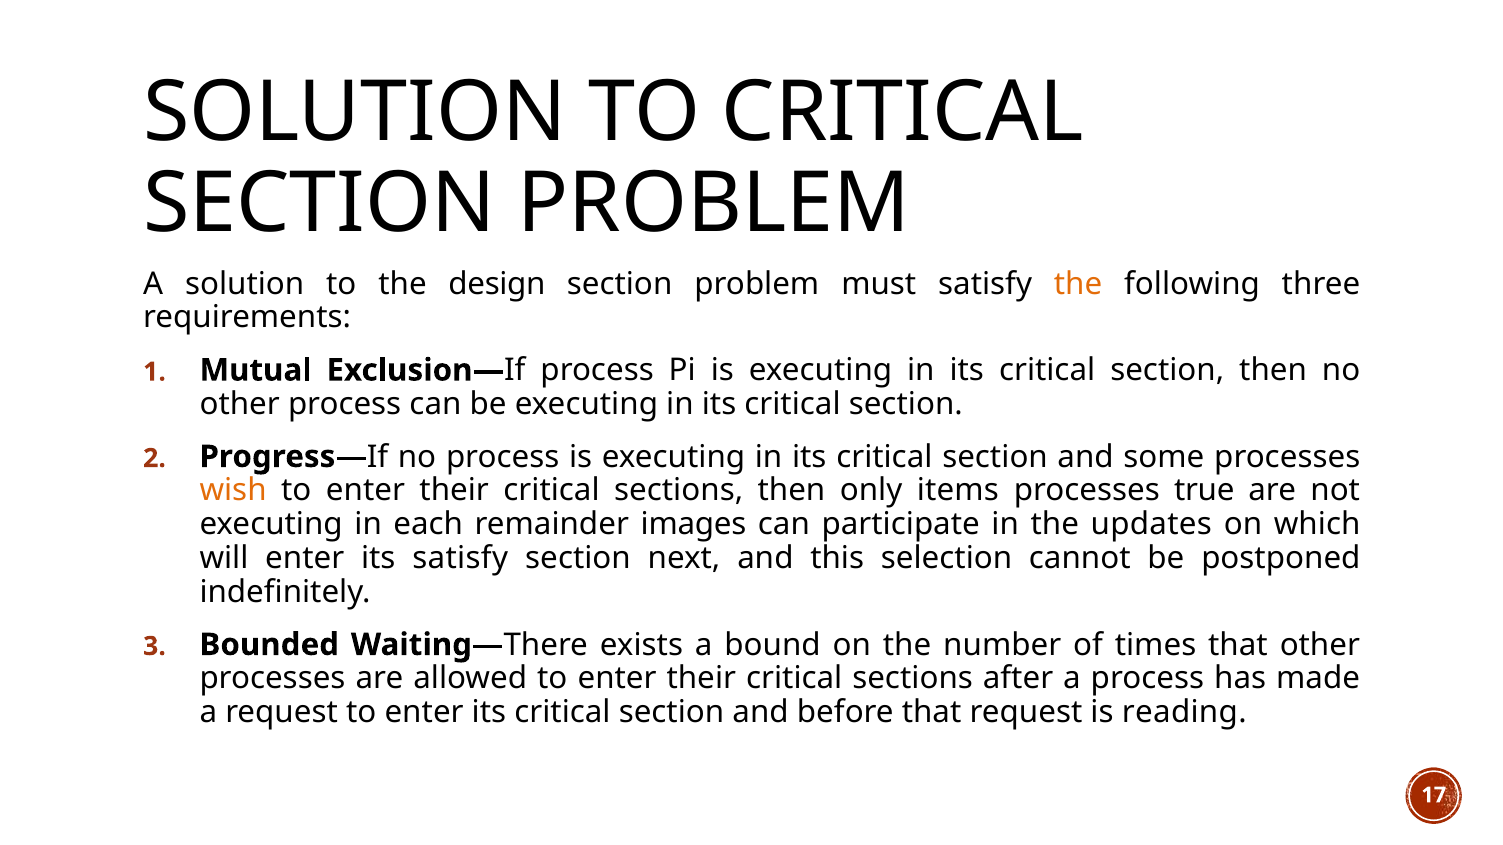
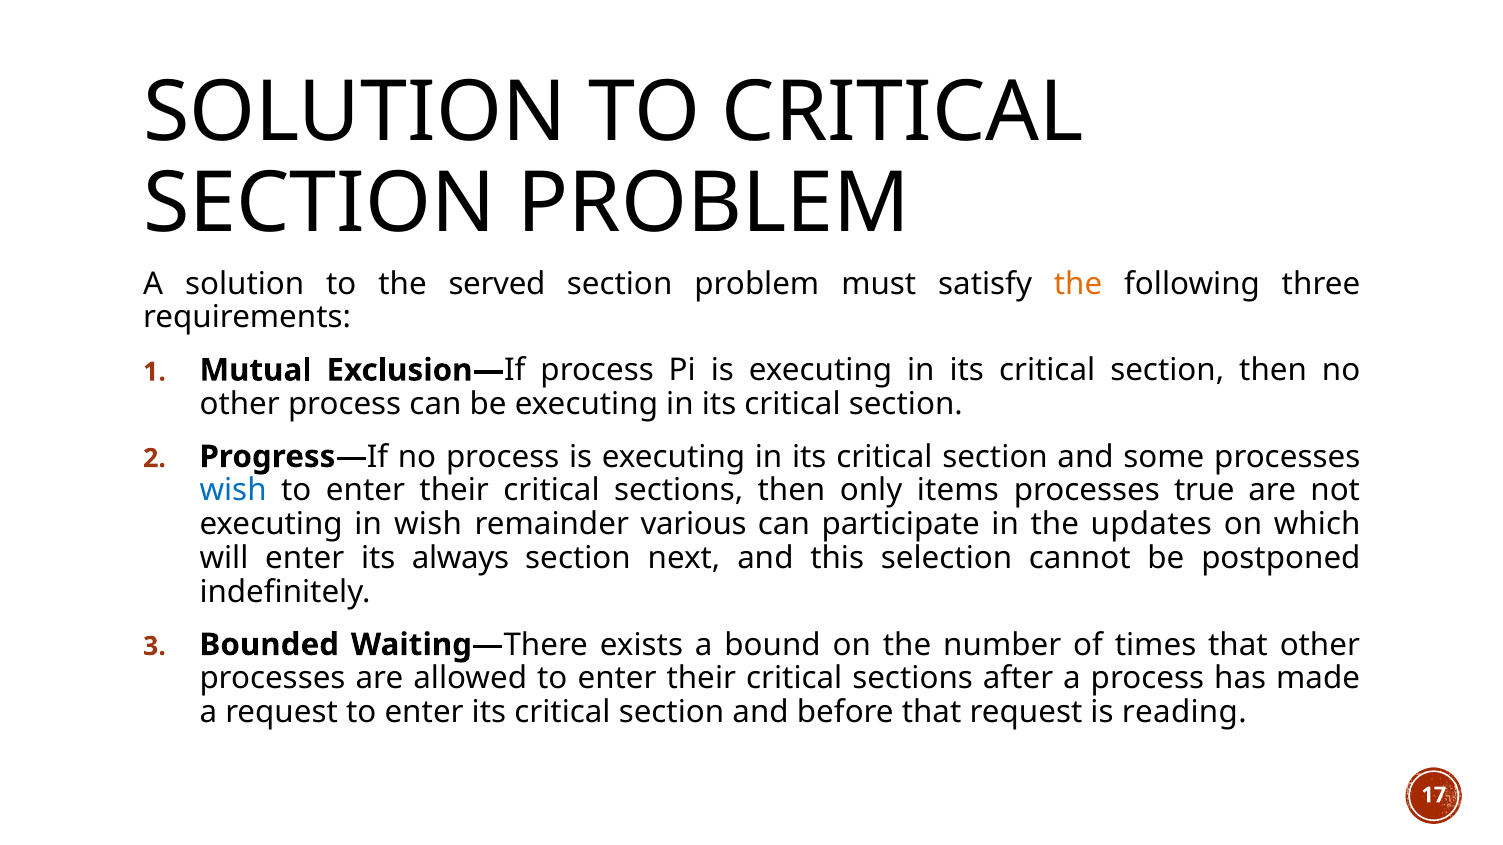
design: design -> served (497, 284)
wish colour: orange -> blue (233, 491)
in each: each -> wish (428, 525)
images: images -> various (694, 525)
its satisfy: satisfy -> always (460, 559)
